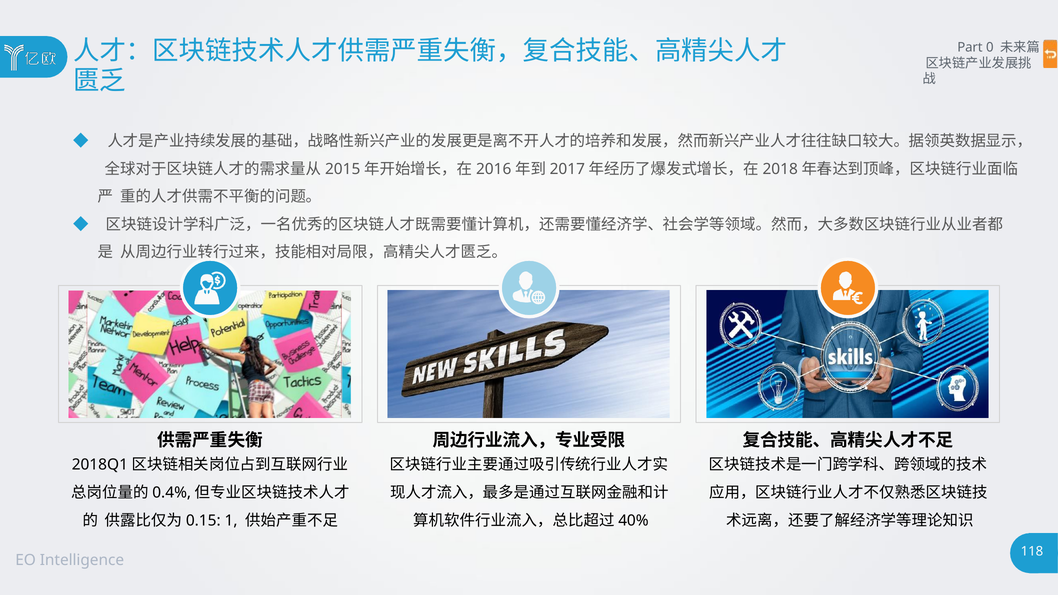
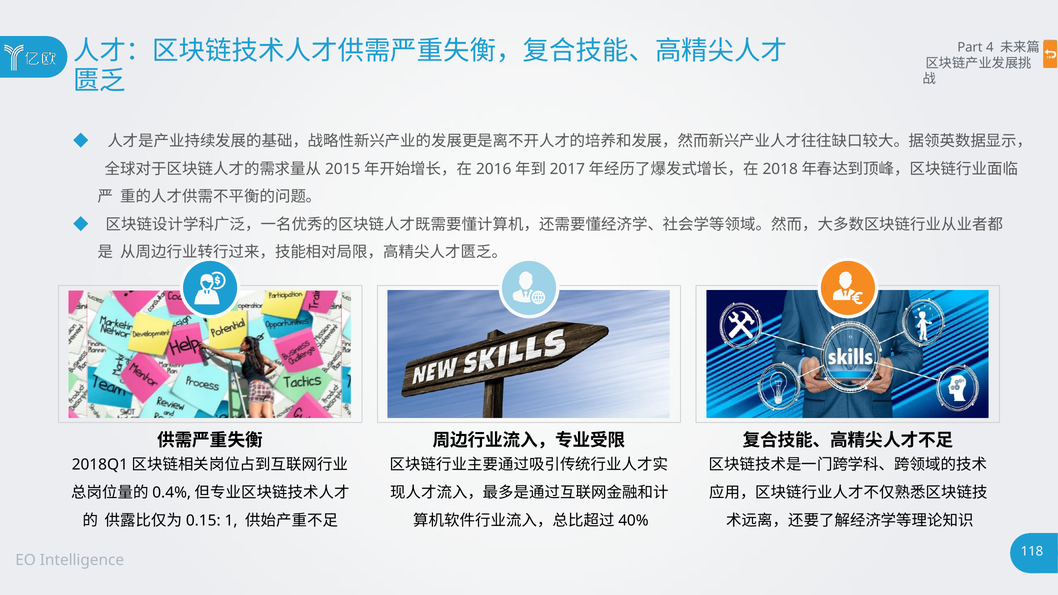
0: 0 -> 4 (990, 47)
